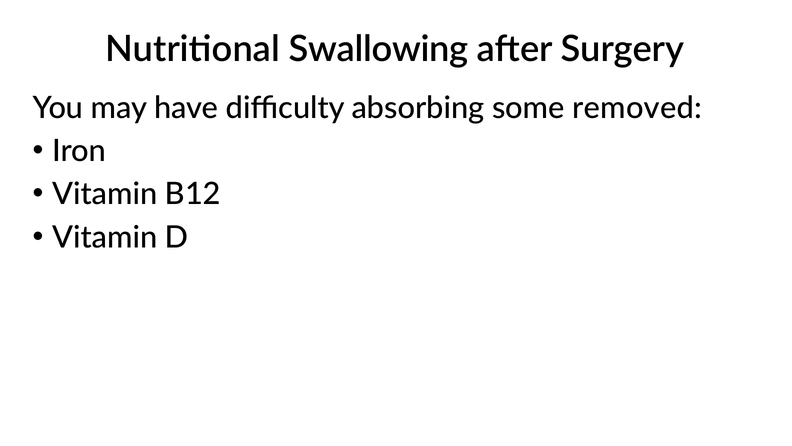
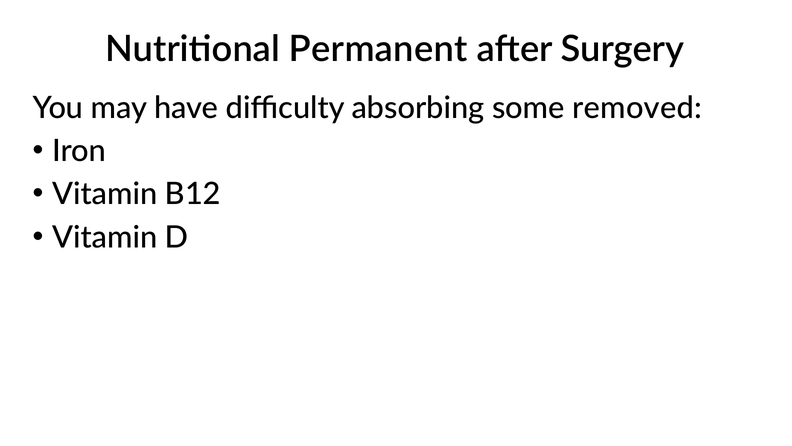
Swallowing: Swallowing -> Permanent (378, 49)
